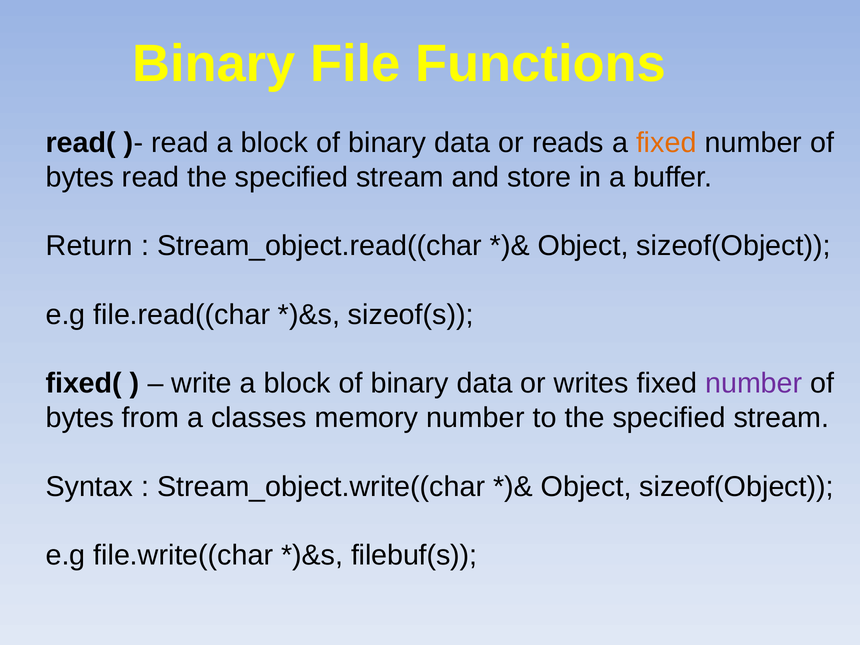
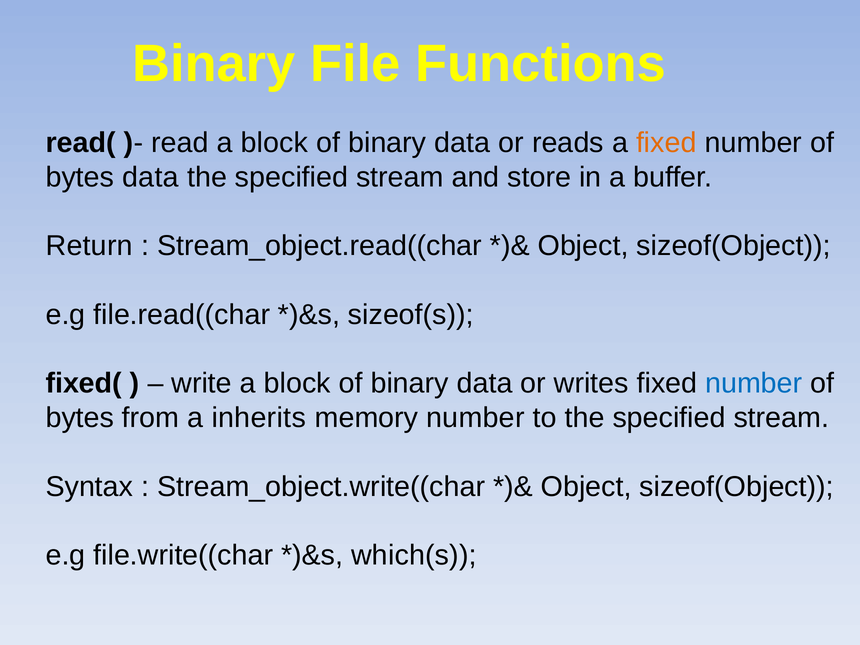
bytes read: read -> data (150, 177)
number colour: purple -> blue (754, 383)
classes: classes -> inherits (259, 418)
filebuf(s: filebuf(s -> which(s (414, 555)
